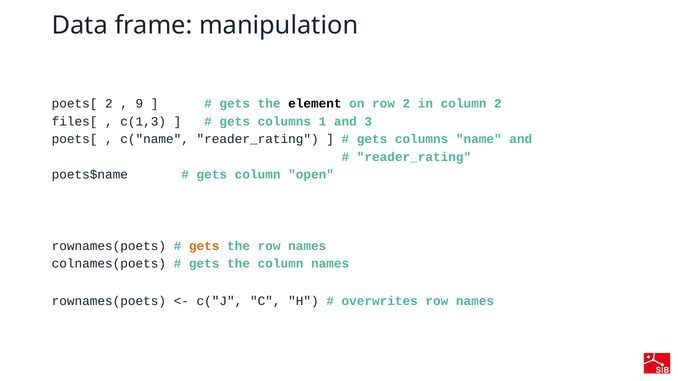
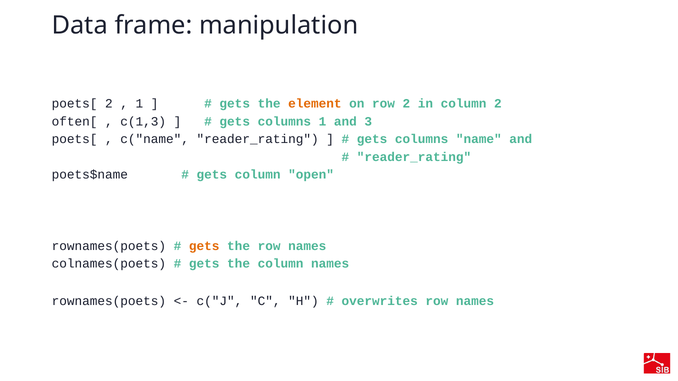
9: 9 -> 1 (139, 104)
element colour: black -> orange (315, 104)
files[: files[ -> often[ (75, 122)
